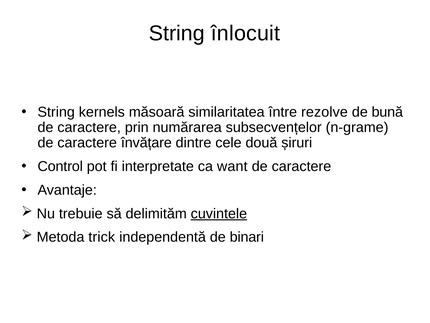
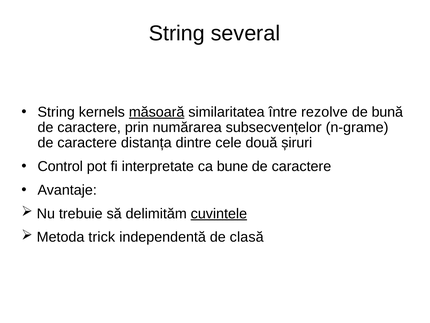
înlocuit: înlocuit -> several (246, 33)
măsoară underline: none -> present (157, 112)
învățare: învățare -> distanța (146, 143)
want: want -> bune (232, 166)
binari: binari -> clasă (247, 237)
